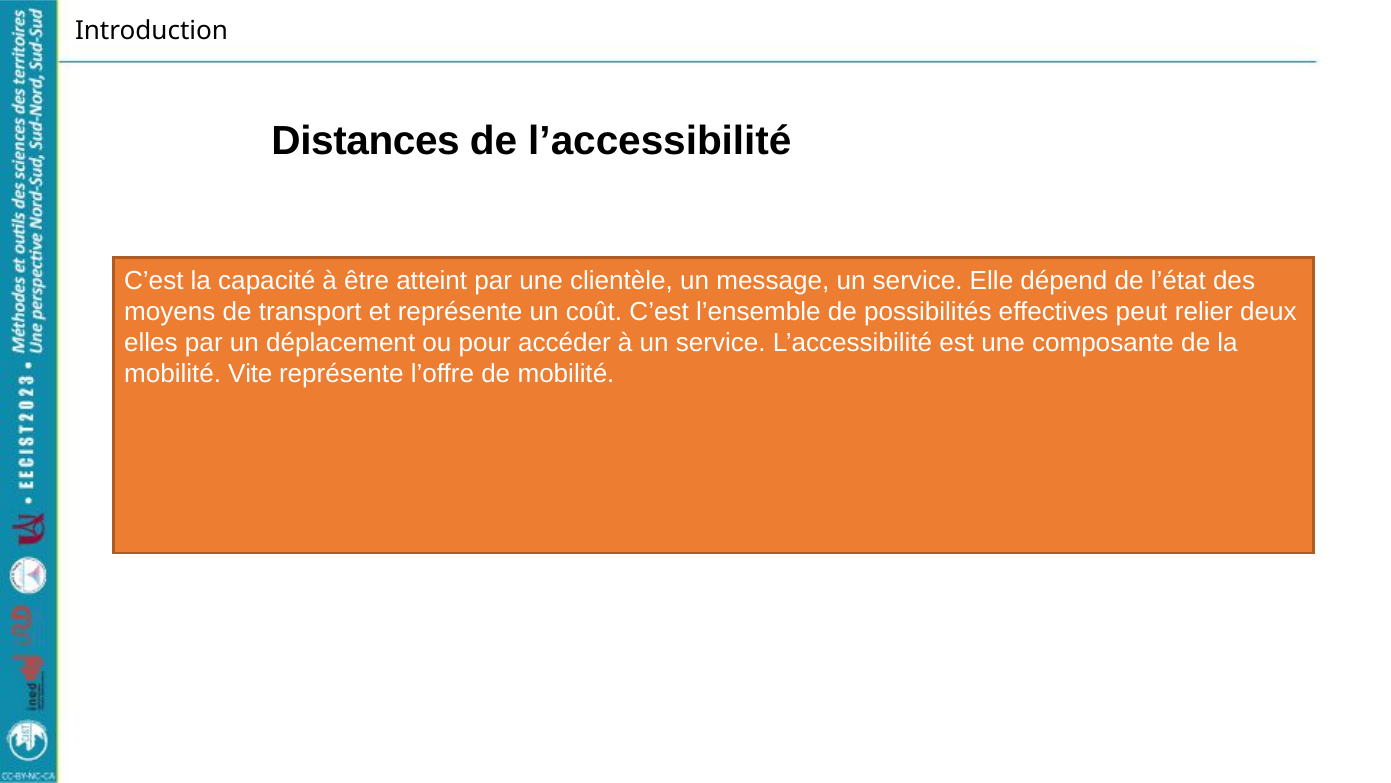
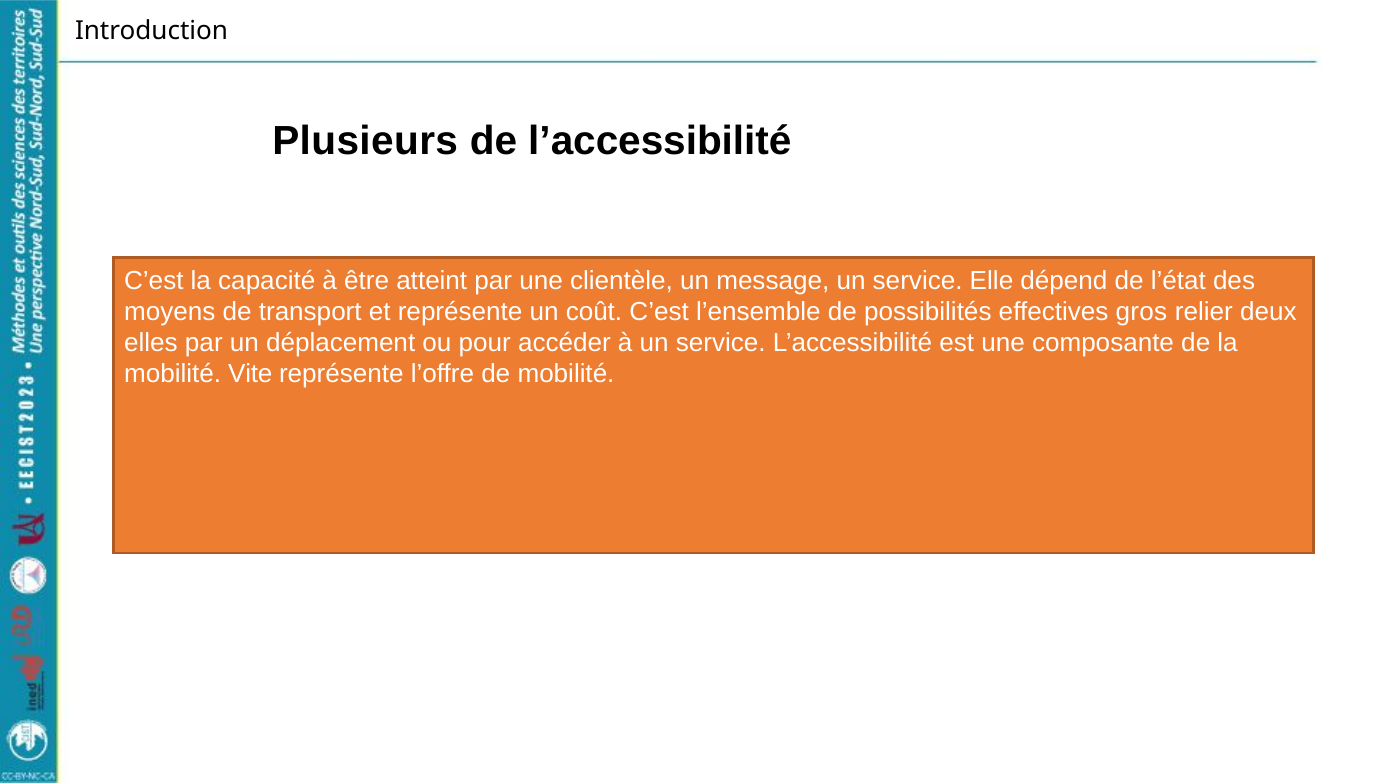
Distances: Distances -> Plusieurs (365, 141)
peut: peut -> gros (1141, 312)
